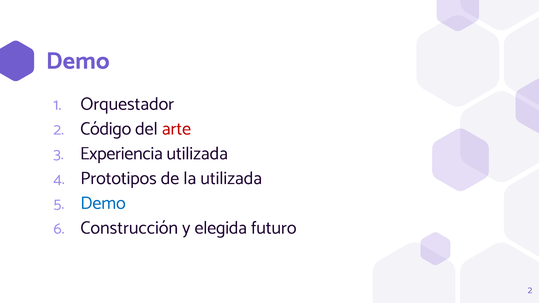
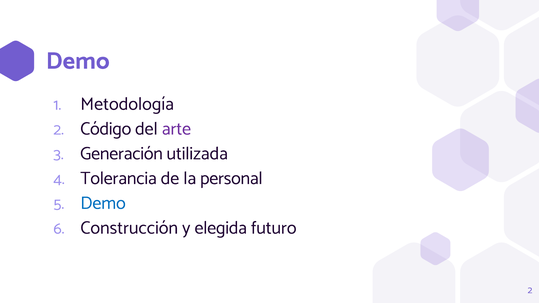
Orquestador: Orquestador -> Metodología (127, 104)
arte colour: red -> purple (176, 129)
Experiencia: Experiencia -> Generación (121, 153)
Prototipos: Prototipos -> Tolerancia (119, 178)
la utilizada: utilizada -> personal (231, 178)
